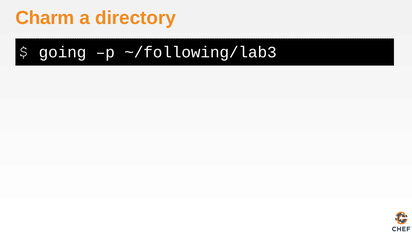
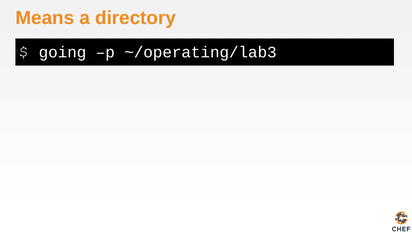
Charm: Charm -> Means (45, 18)
~/following/lab3: ~/following/lab3 -> ~/operating/lab3 (200, 52)
